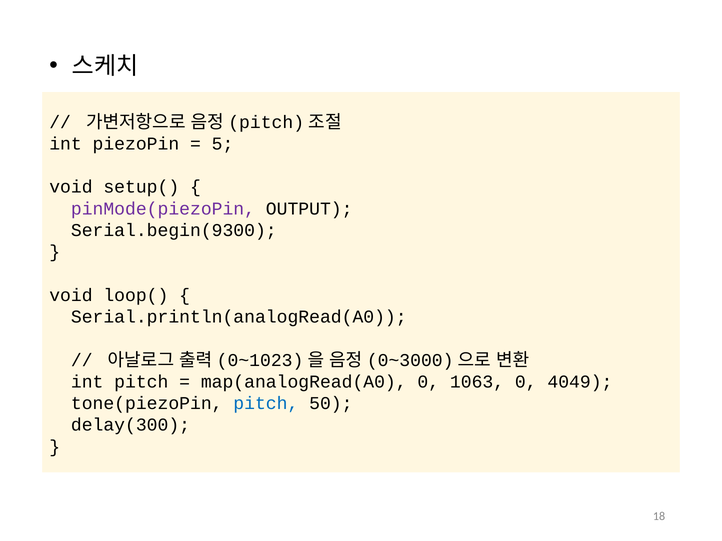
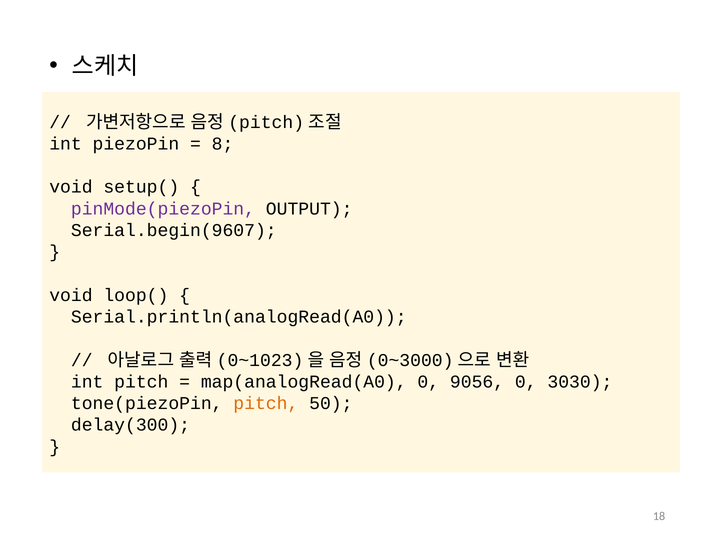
5: 5 -> 8 (223, 144)
Serial.begin(9300: Serial.begin(9300 -> Serial.begin(9607 (174, 230)
1063: 1063 -> 9056 (477, 382)
4049: 4049 -> 3030 (580, 382)
pitch colour: blue -> orange (266, 404)
